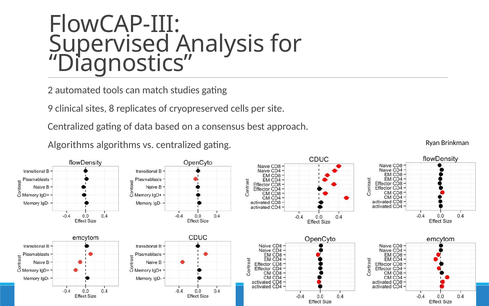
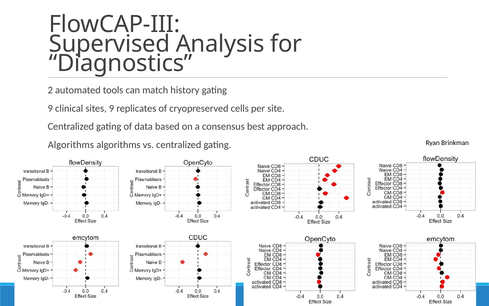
studies: studies -> history (185, 90)
sites 8: 8 -> 9 (112, 108)
